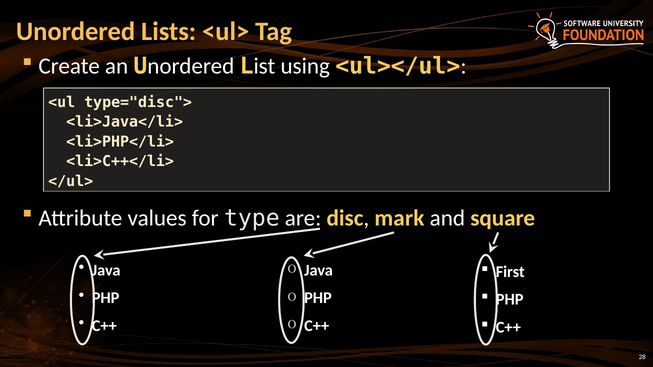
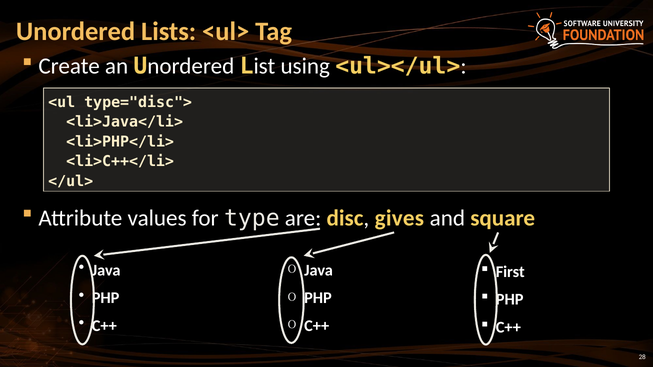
mark: mark -> gives (399, 218)
